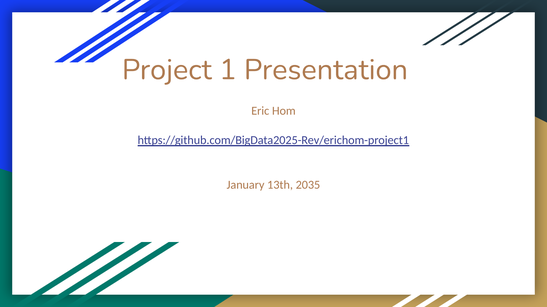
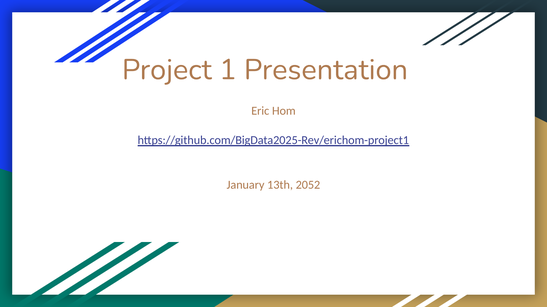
2035: 2035 -> 2052 (308, 185)
